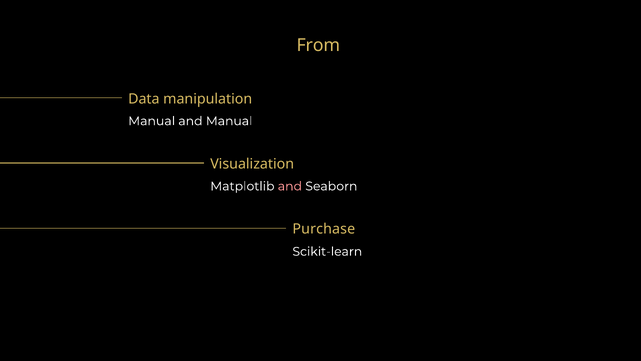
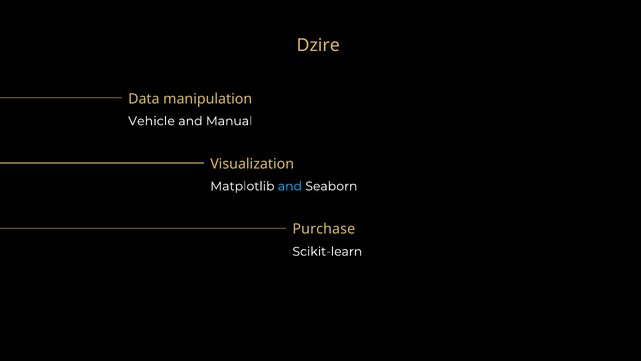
From: From -> Dzire (318, 46)
Manual: Manual -> Vehicle (152, 121)
and colour: pink -> light blue (290, 186)
